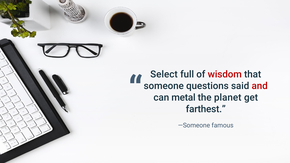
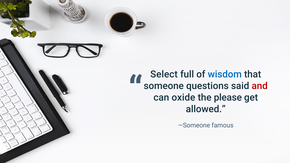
wisdom colour: red -> blue (225, 74)
metal: metal -> oxide (183, 98)
planet: planet -> please (228, 98)
farthest: farthest -> allowed (206, 109)
